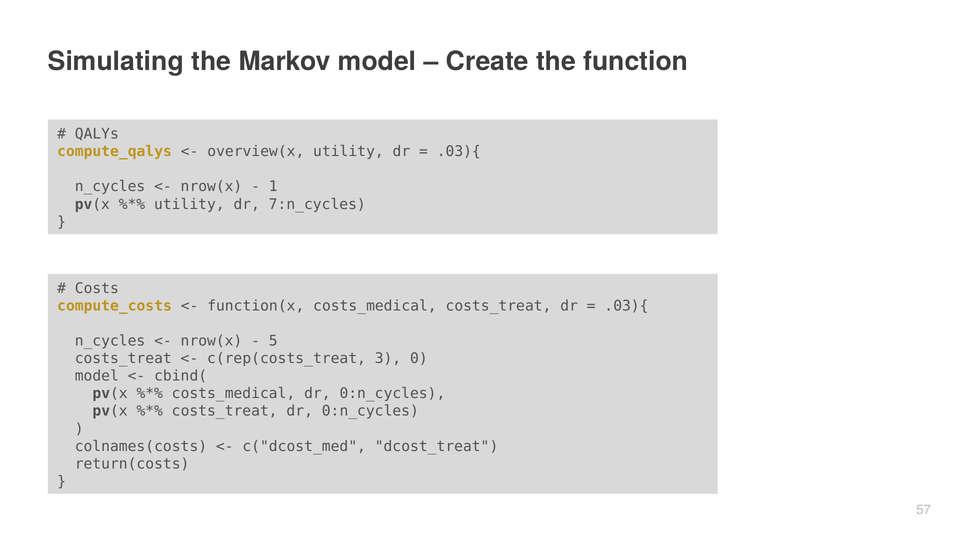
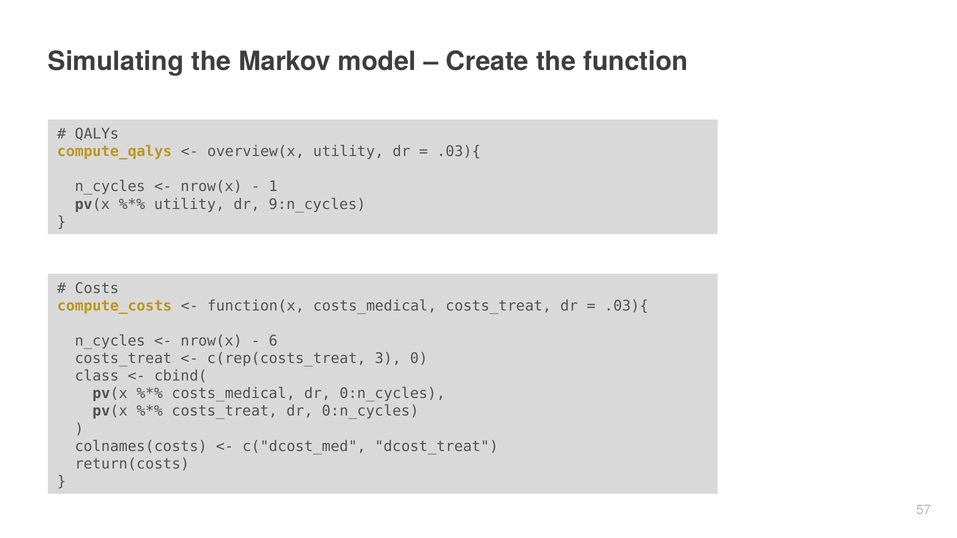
7:n_cycles: 7:n_cycles -> 9:n_cycles (317, 204)
5: 5 -> 6 (273, 341)
model: model -> class (97, 376)
